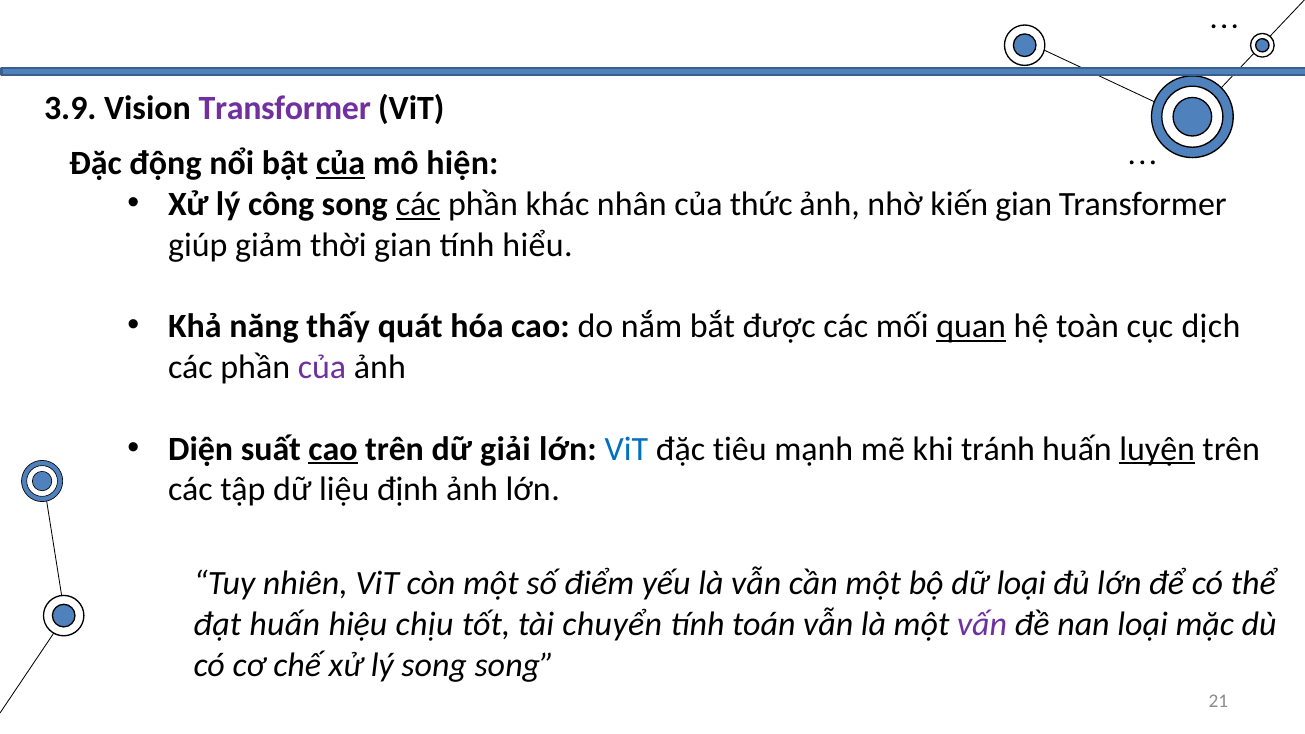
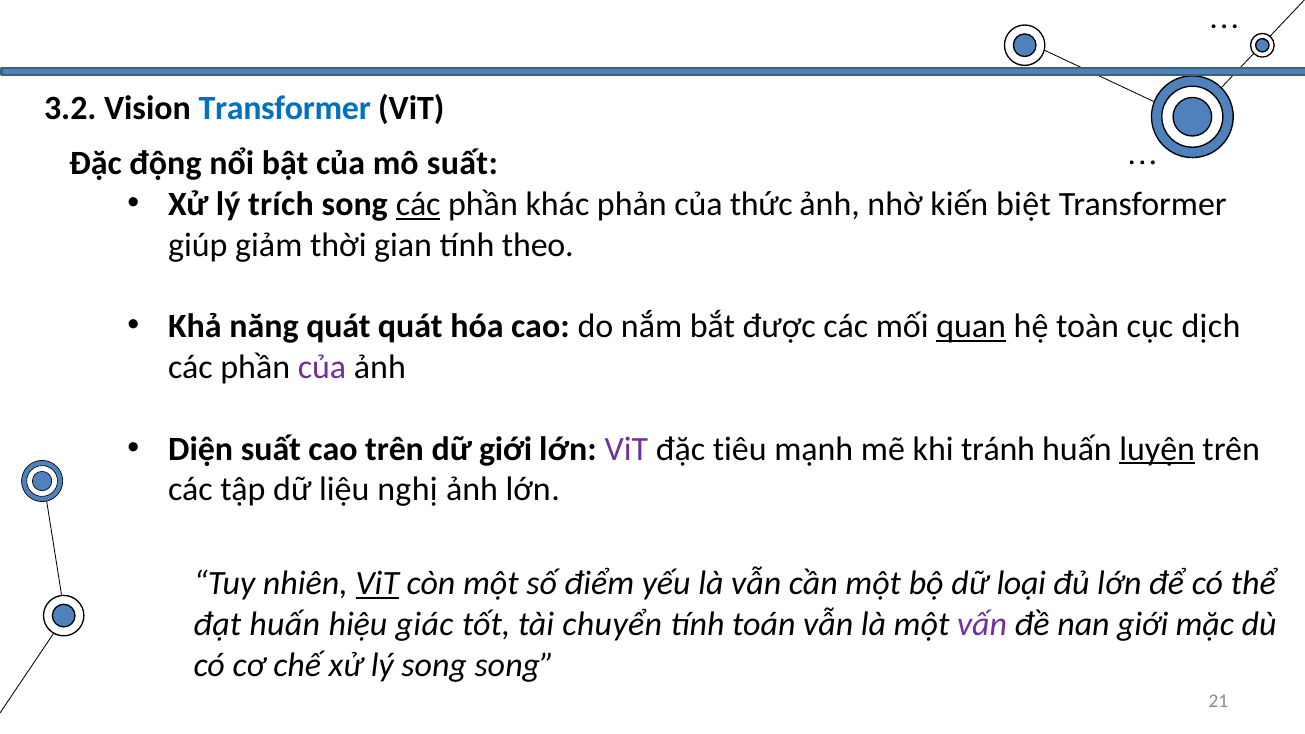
3.9: 3.9 -> 3.2 (70, 108)
Transformer colour: purple -> blue (285, 108)
của underline: present -> none (341, 163)
mô hiện: hiện -> suất (462, 163)
công: công -> trích (281, 204)
nhân: nhân -> phản (632, 204)
kiến gian: gian -> biệt (1023, 204)
hiểu: hiểu -> theo (538, 245)
năng thấy: thấy -> quát (338, 327)
cao underline: present -> none (333, 449)
dữ giải: giải -> giới (506, 449)
ViT colour: blue -> purple (626, 449)
định: định -> nghị (408, 490)
ViT underline: none -> present (377, 583)
chịu: chịu -> giác (425, 624)
nan loại: loại -> giới (1143, 624)
